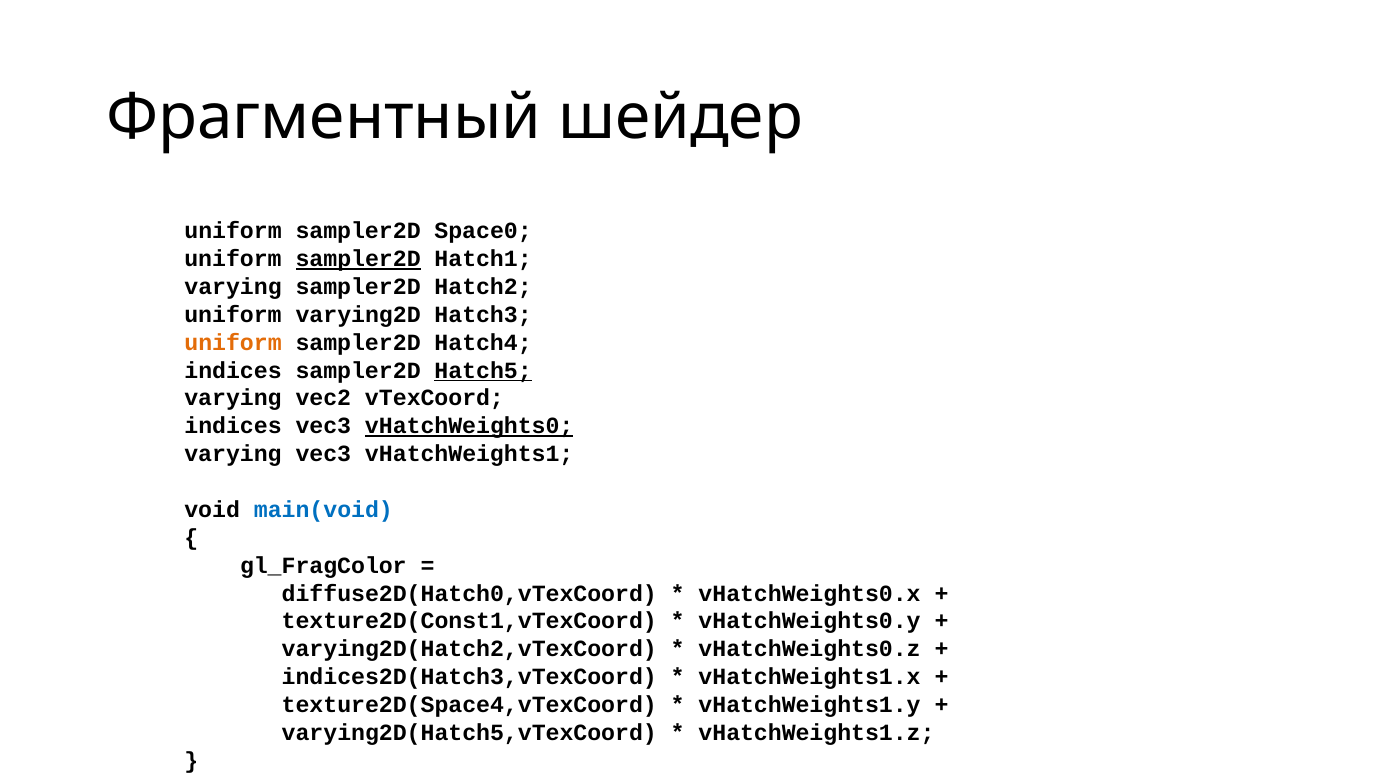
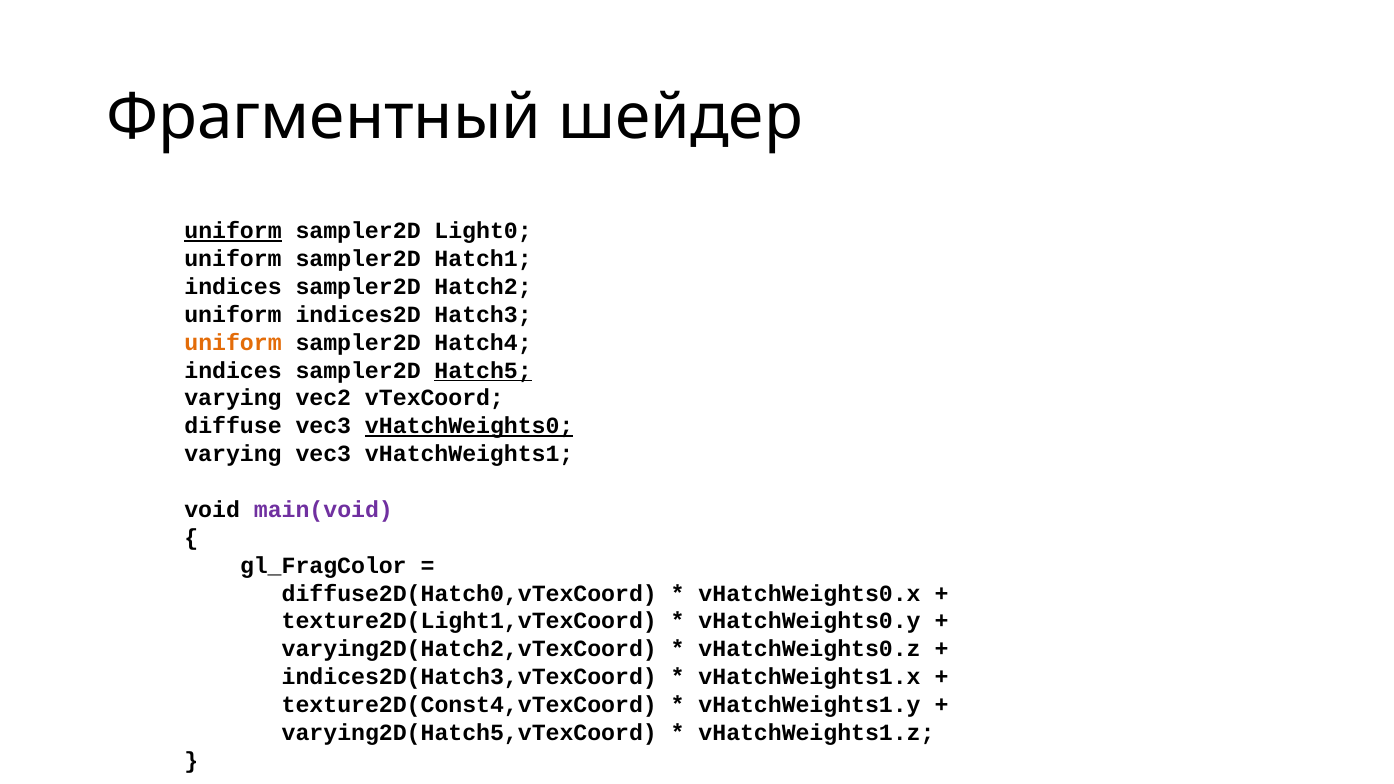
uniform underline: none -> present (233, 231)
Space0: Space0 -> Light0 (483, 231)
sampler2D underline: present -> none (358, 259)
varying: varying -> indices (233, 287)
varying2D: varying2D -> indices2D (358, 315)
indices: indices -> diffuse (233, 426)
main(void colour: blue -> purple (323, 510)
texture2D(Const1,vTexCoord: texture2D(Const1,vTexCoord -> texture2D(Light1,vTexCoord (469, 621)
texture2D(Space4,vTexCoord: texture2D(Space4,vTexCoord -> texture2D(Const4,vTexCoord (469, 705)
